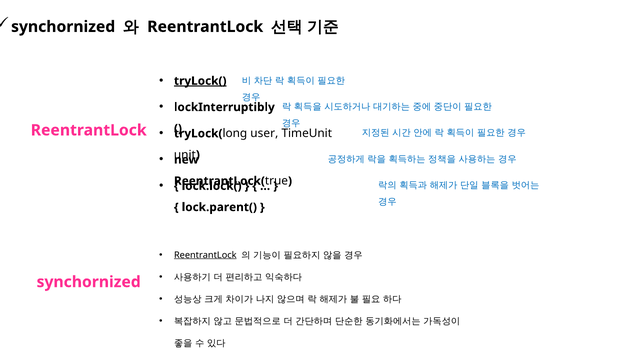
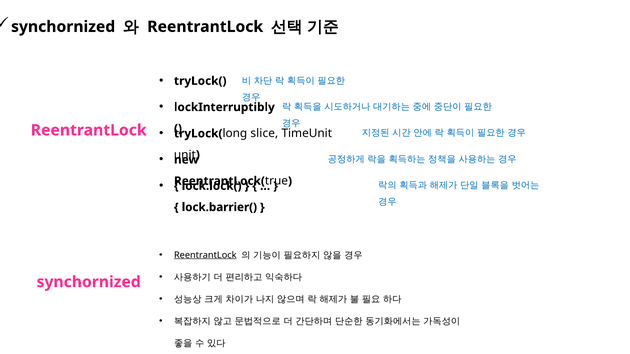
tryLock( underline: present -> none (200, 81)
user: user -> slice (264, 134)
lock.parent(: lock.parent( -> lock.barrier( (219, 207)
